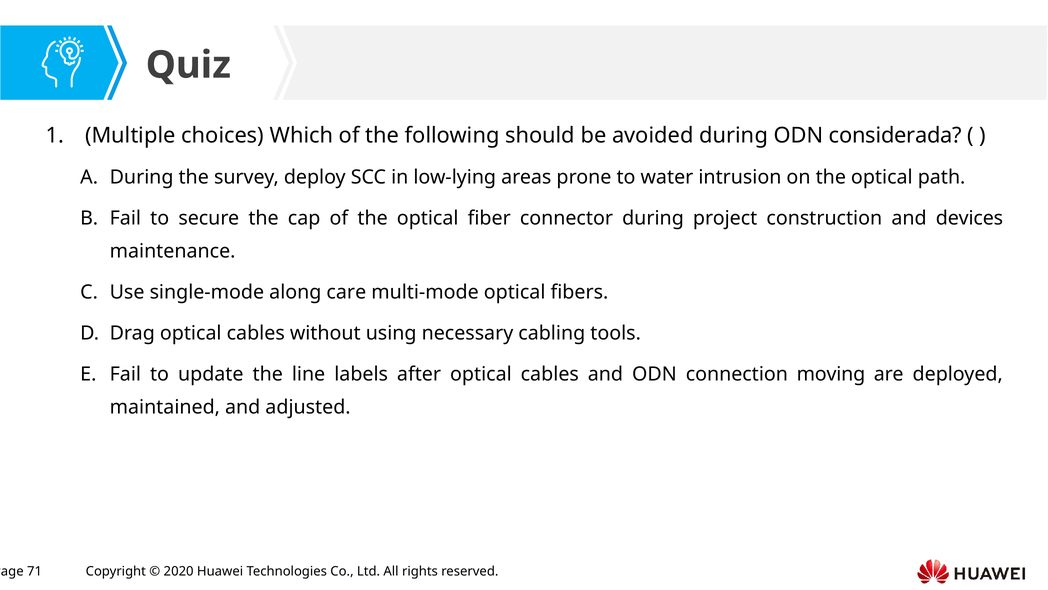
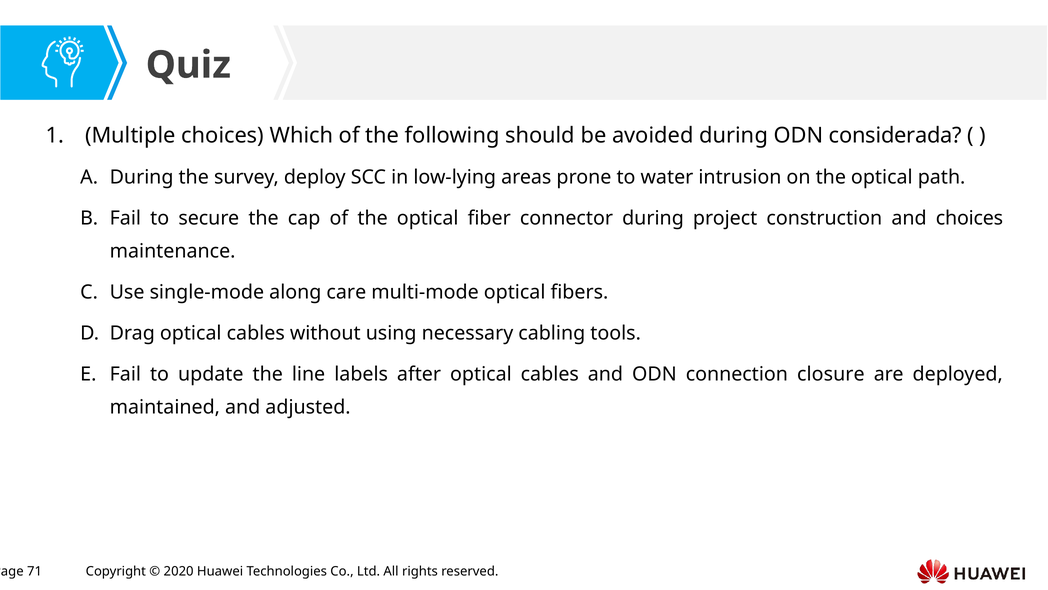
and devices: devices -> choices (969, 218)
moving: moving -> closure (831, 374)
